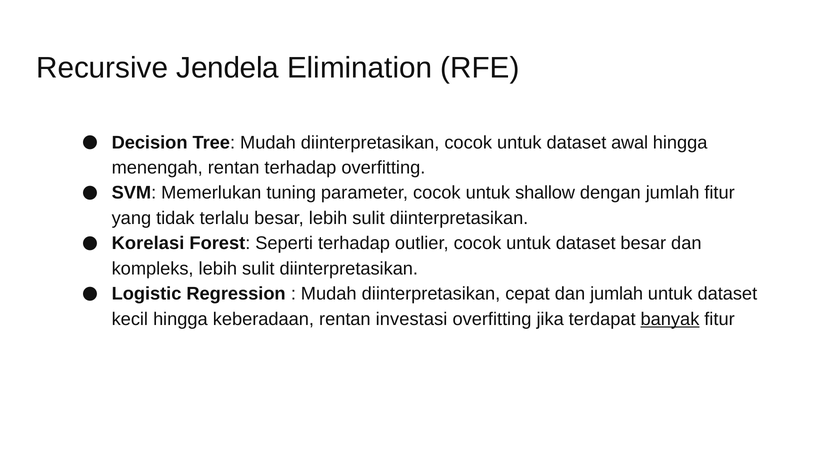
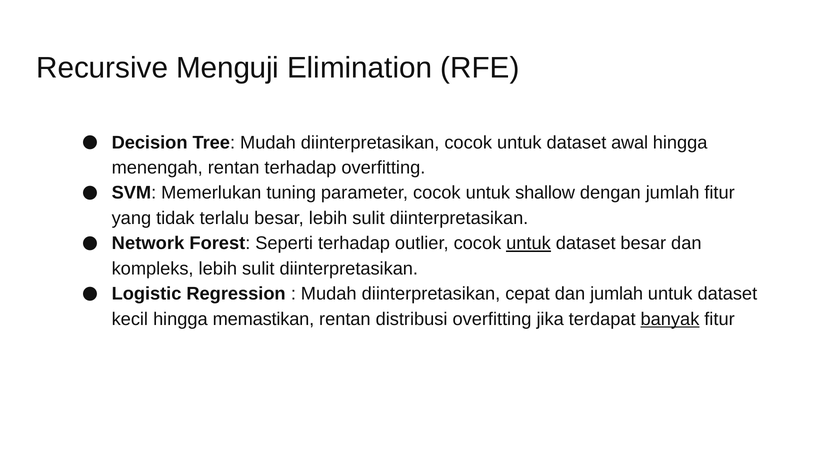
Jendela: Jendela -> Menguji (228, 68)
Korelasi: Korelasi -> Network (148, 243)
untuk underline: none -> present (529, 243)
keberadaan: keberadaan -> memastikan (263, 319)
investasi: investasi -> distribusi (412, 319)
